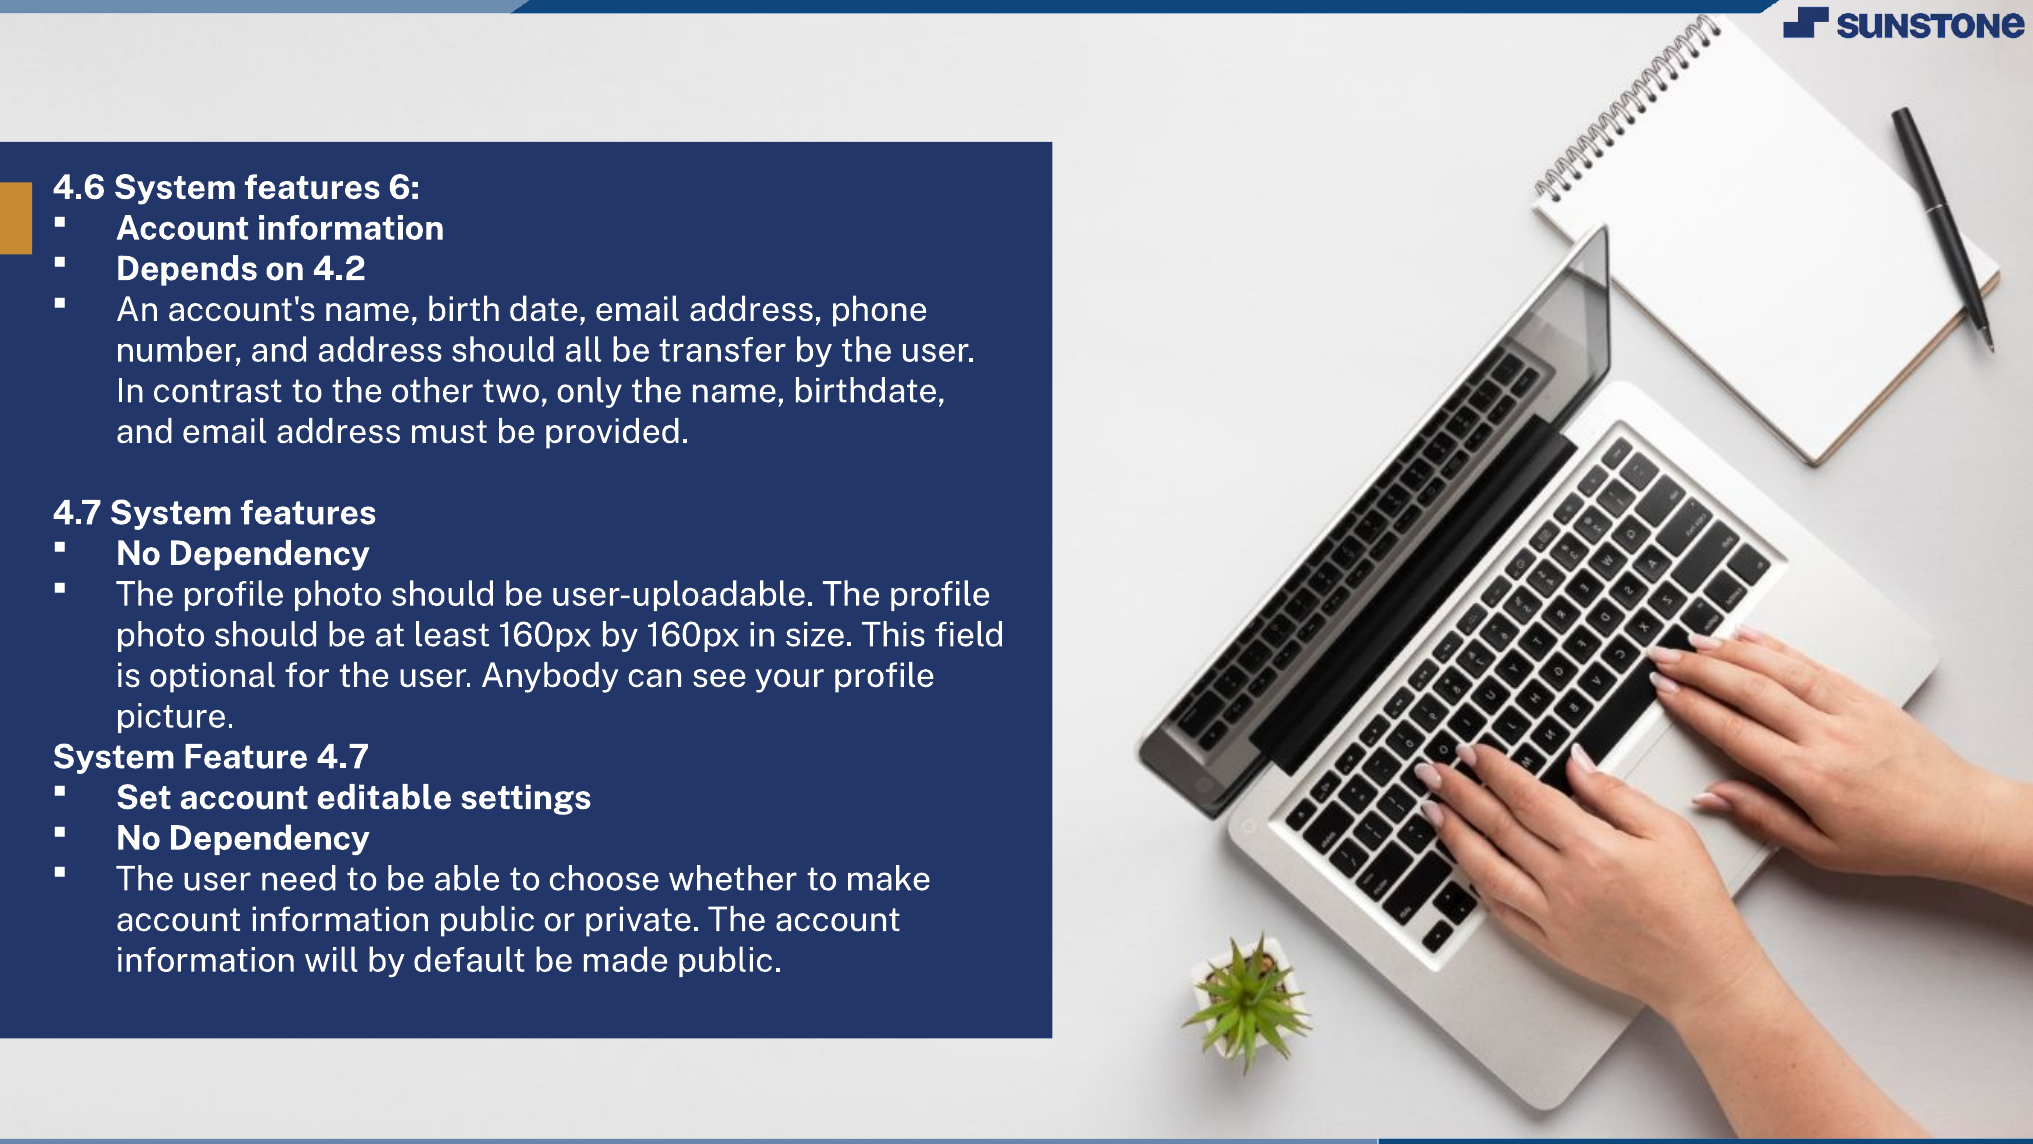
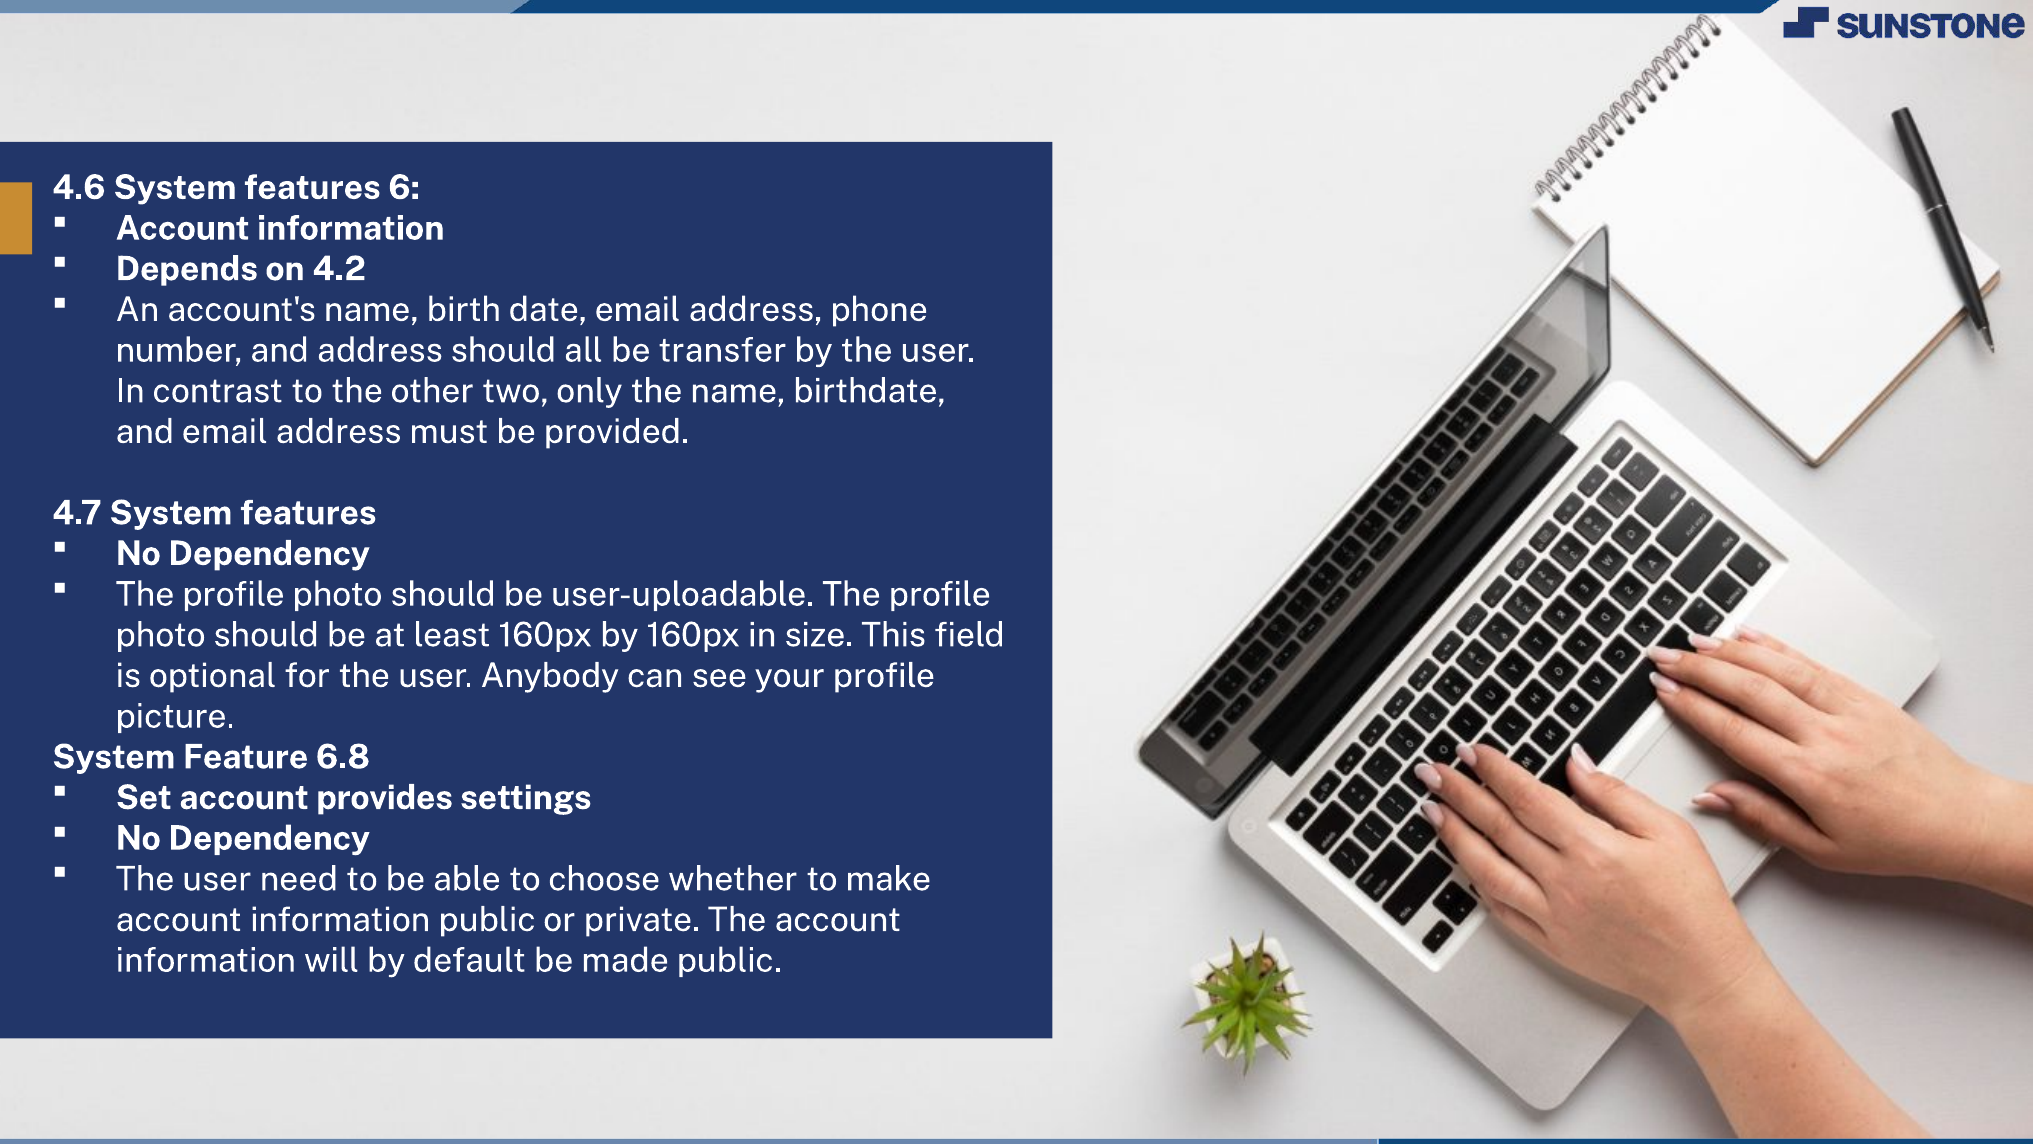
Feature 4.7: 4.7 -> 6.8 (343, 757)
editable: editable -> provides (385, 798)
